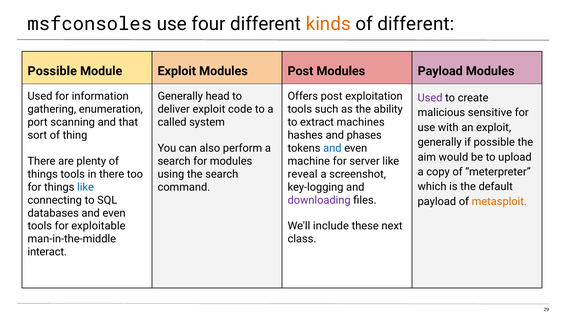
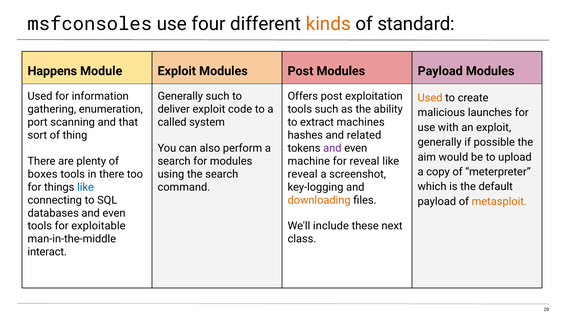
of different: different -> standard (416, 24)
Possible: Possible -> Happens (52, 71)
Generally head: head -> such (218, 96)
Used colour: purple -> orange (430, 98)
sensitive: sensitive -> launches (490, 113)
phases: phases -> related (364, 135)
and colour: blue -> purple (332, 148)
for server: server -> reveal (364, 161)
things: things -> boxes (43, 174)
downloading colour: purple -> orange (319, 200)
